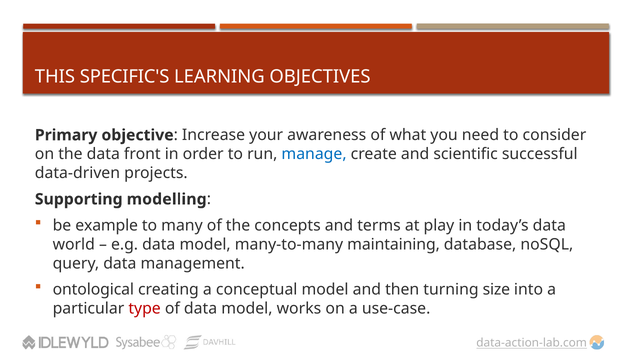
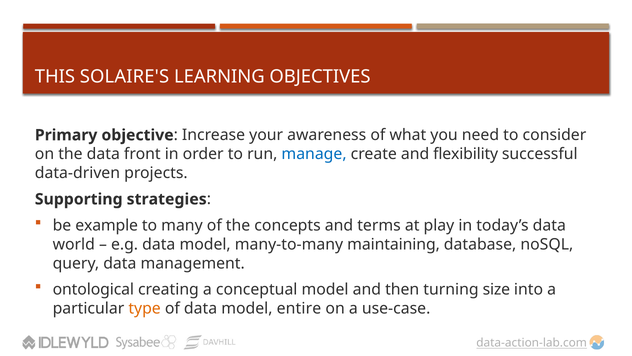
SPECIFIC'S: SPECIFIC'S -> SOLAIRE'S (124, 77)
scientific: scientific -> flexibility (466, 154)
modelling: modelling -> strategies (167, 199)
type colour: red -> orange (145, 308)
works: works -> entire (299, 308)
